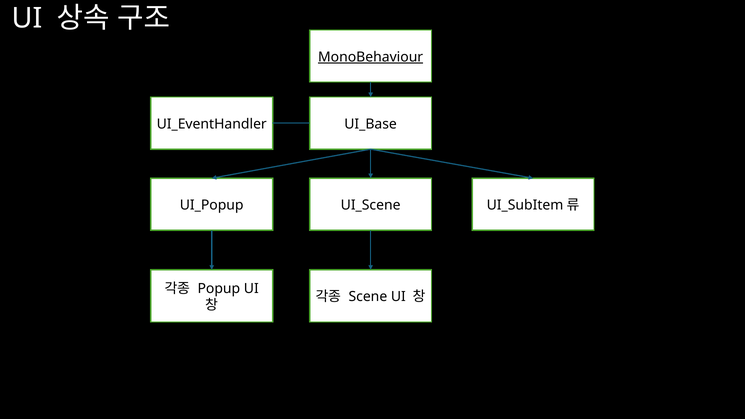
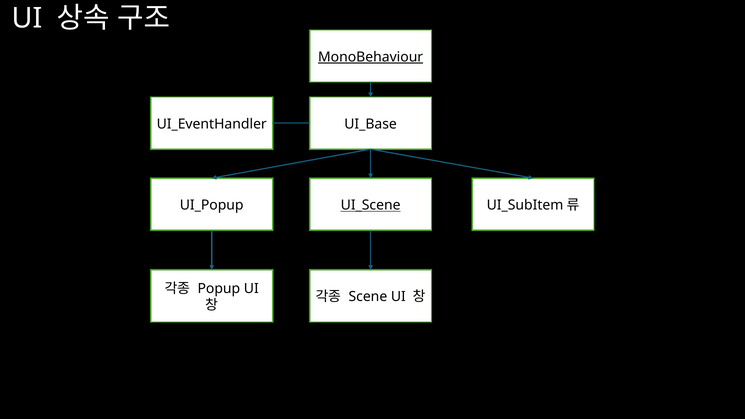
UI_Scene underline: none -> present (371, 205)
